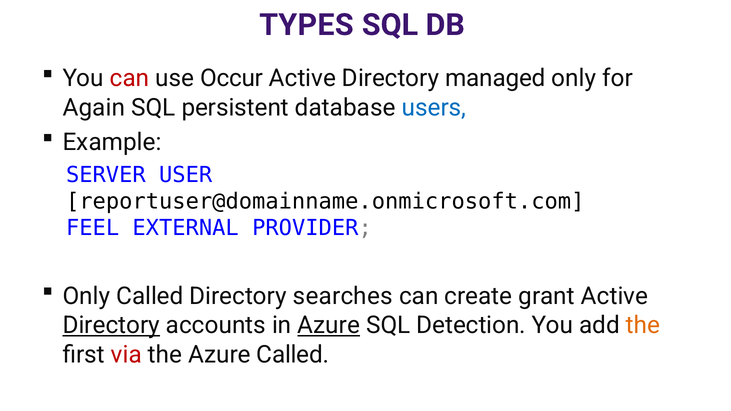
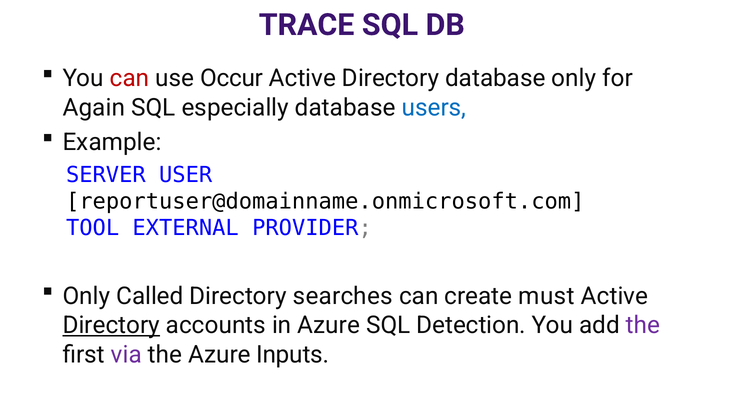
TYPES: TYPES -> TRACE (307, 25)
Directory managed: managed -> database (495, 78)
persistent: persistent -> especially (235, 108)
FEEL: FEEL -> TOOL (93, 228)
grant: grant -> must (546, 296)
Azure underline: present -> none (329, 326)
the colour: orange -> purple (643, 326)
via colour: red -> purple (126, 355)
Azure Called: Called -> Inputs (293, 355)
